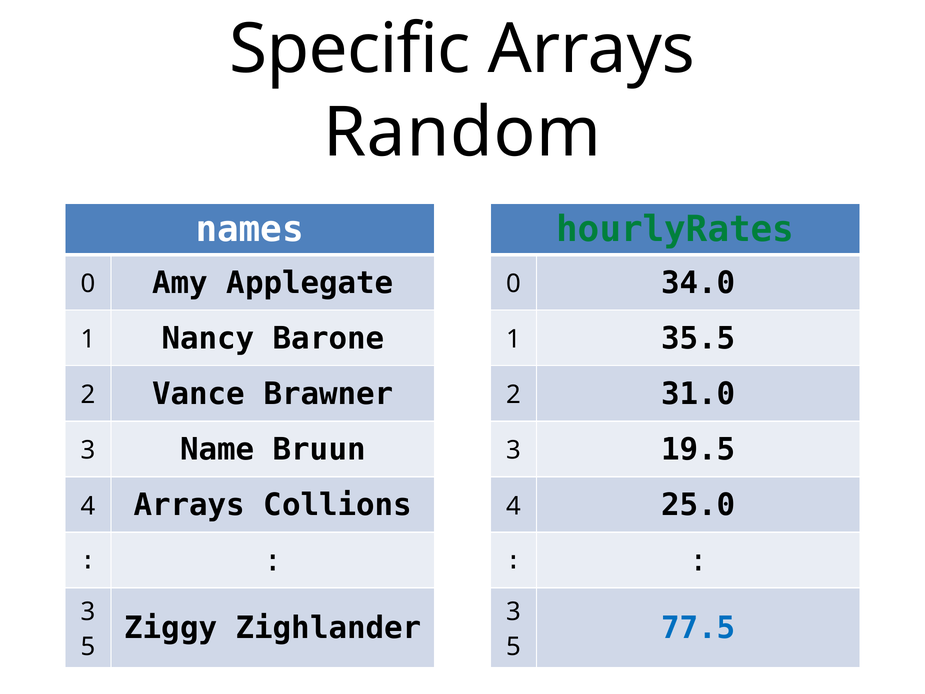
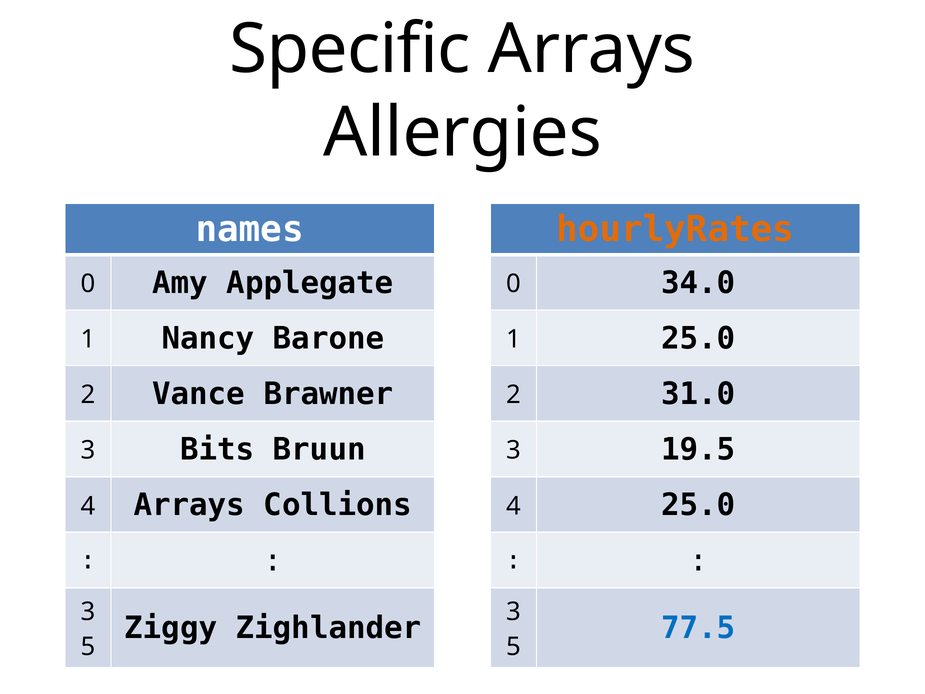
Random: Random -> Allergies (463, 133)
hourlyRates colour: green -> orange (675, 230)
1 35.5: 35.5 -> 25.0 (698, 338)
Name: Name -> Bits (217, 449)
